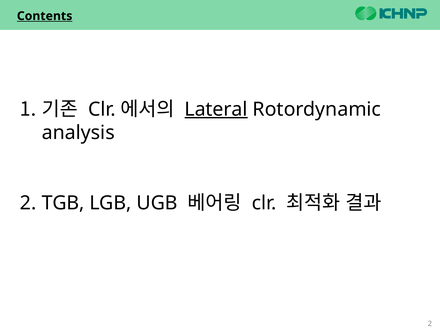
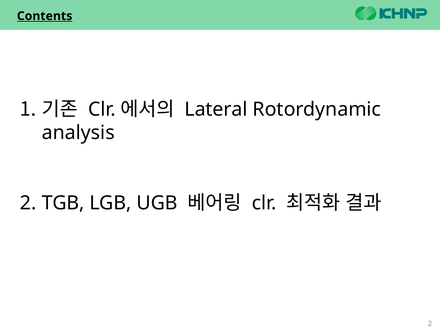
Lateral underline: present -> none (216, 109)
